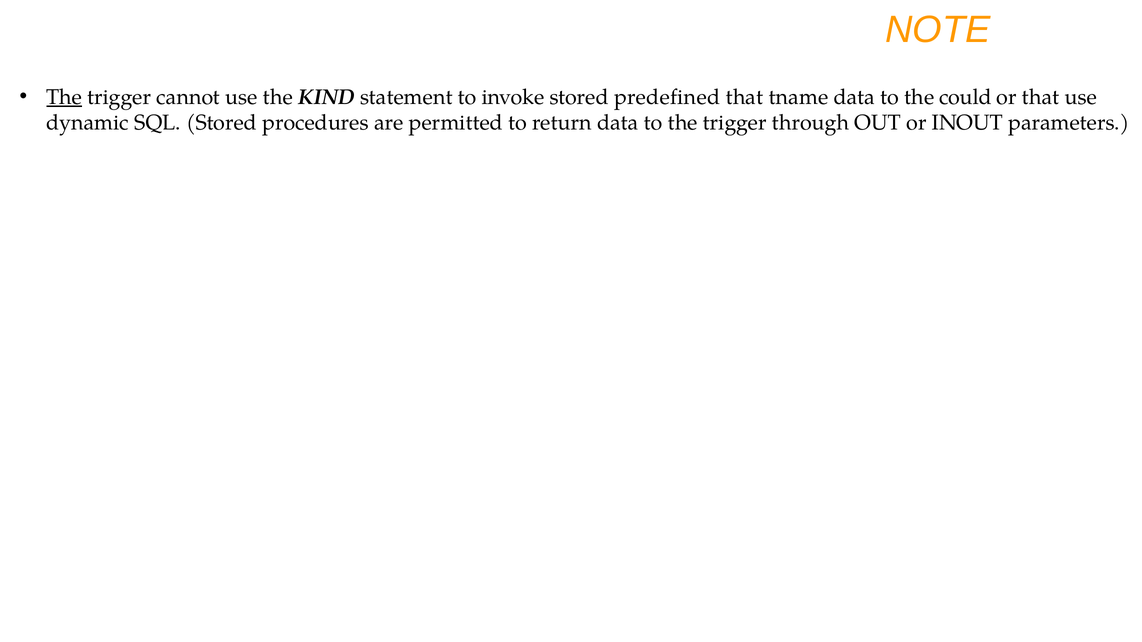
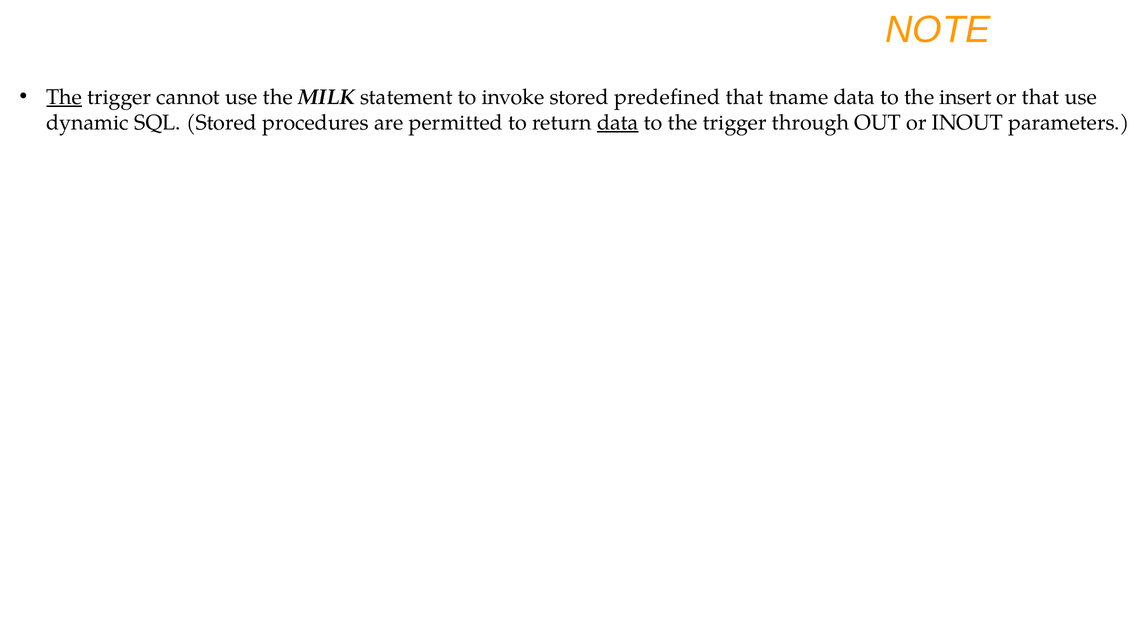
KIND: KIND -> MILK (327, 97)
could: could -> insert (965, 97)
data underline: none -> present (618, 123)
